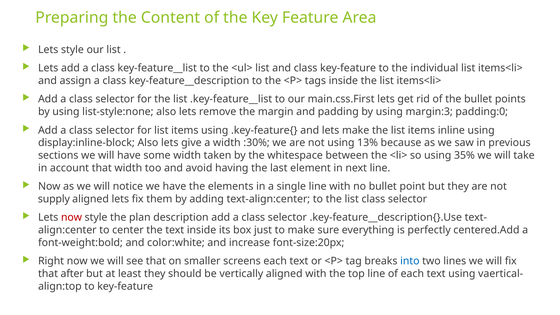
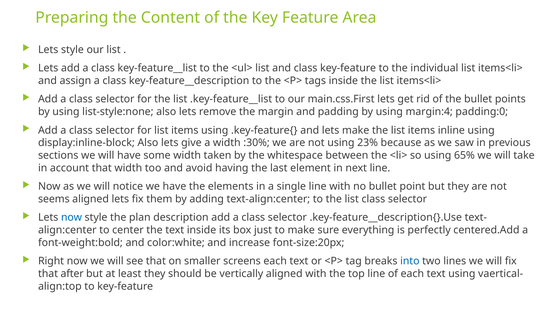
margin:3: margin:3 -> margin:4 (429, 112)
13%: 13% -> 23% (368, 143)
35%: 35% -> 65% (464, 155)
supply: supply -> seems (54, 199)
now colour: red -> blue (72, 217)
